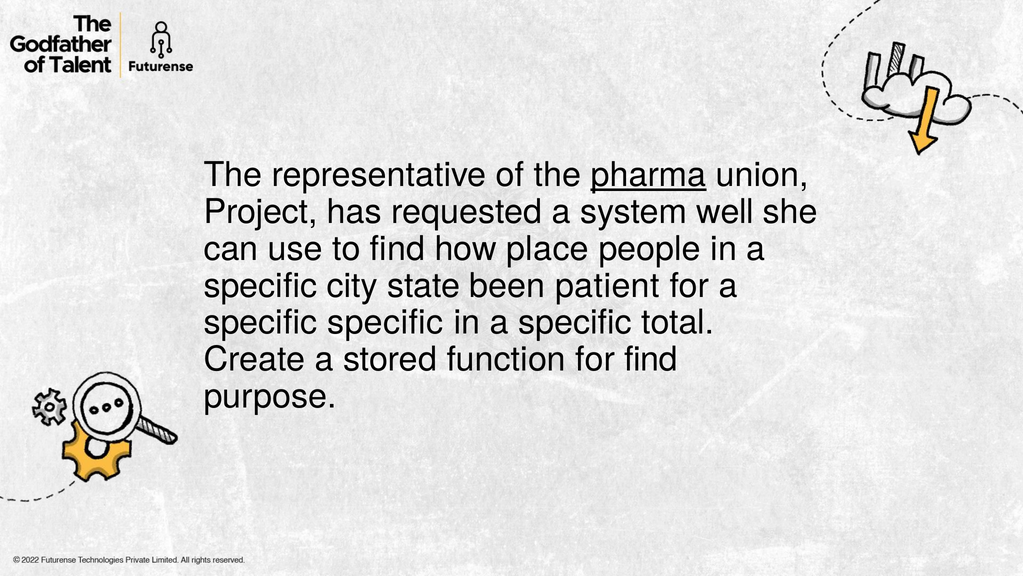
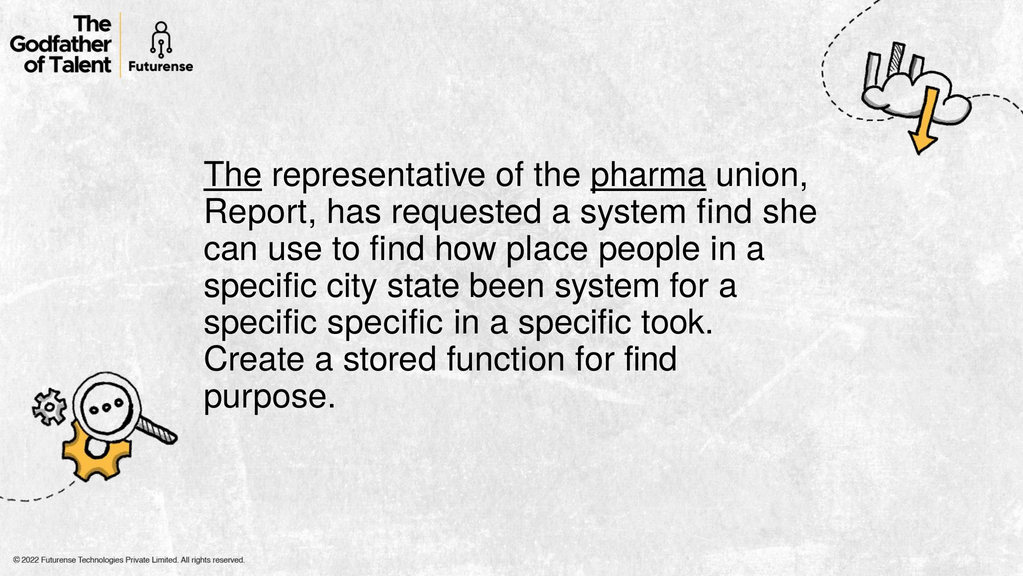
The underline: none -> present (233, 175)
Project: Project -> Report (260, 212)
system well: well -> find (725, 212)
been patient: patient -> system (608, 285)
total: total -> took (678, 322)
